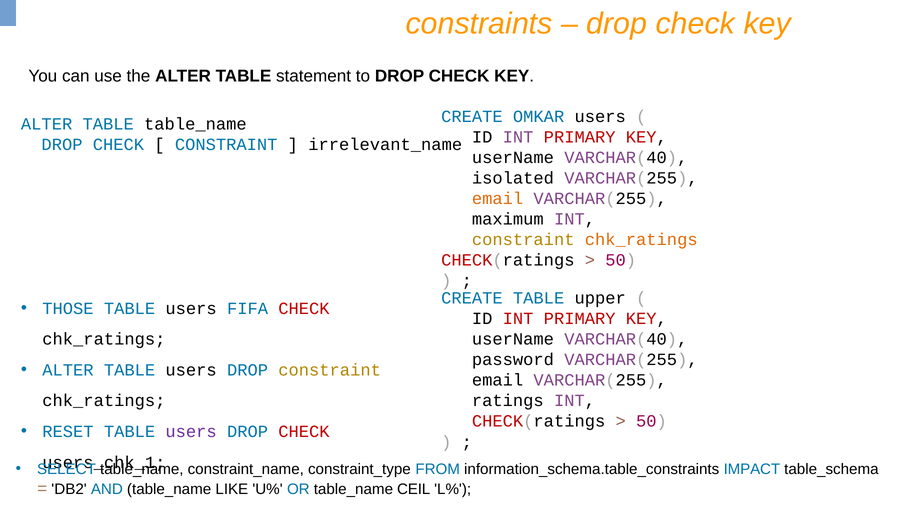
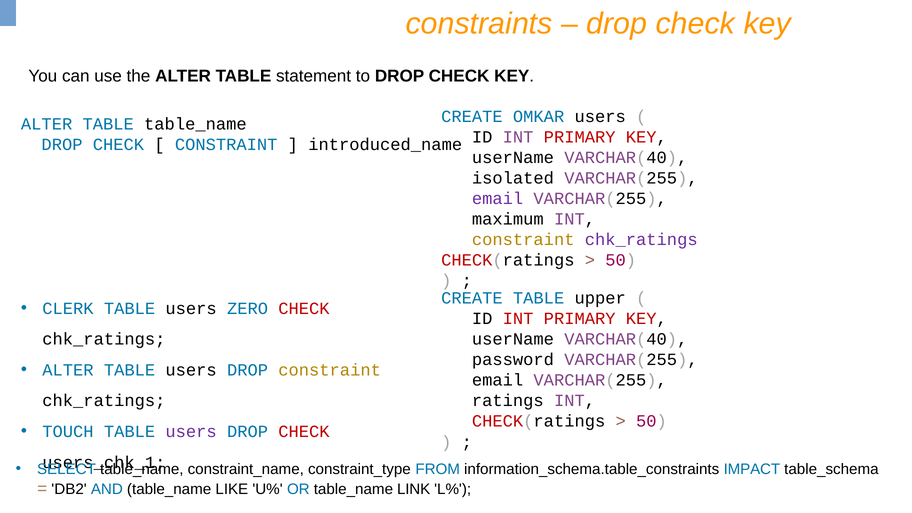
irrelevant_name: irrelevant_name -> introduced_name (385, 144)
email colour: orange -> purple (498, 199)
chk_ratings colour: orange -> purple (641, 240)
THOSE: THOSE -> CLERK (68, 308)
FIFA: FIFA -> ZERO (248, 308)
RESET: RESET -> TOUCH (68, 432)
CEIL: CEIL -> LINK (414, 489)
